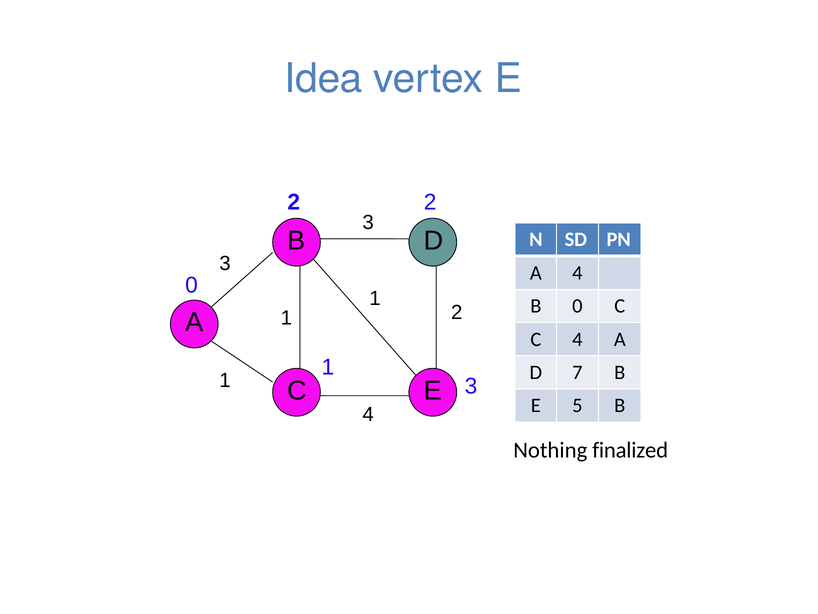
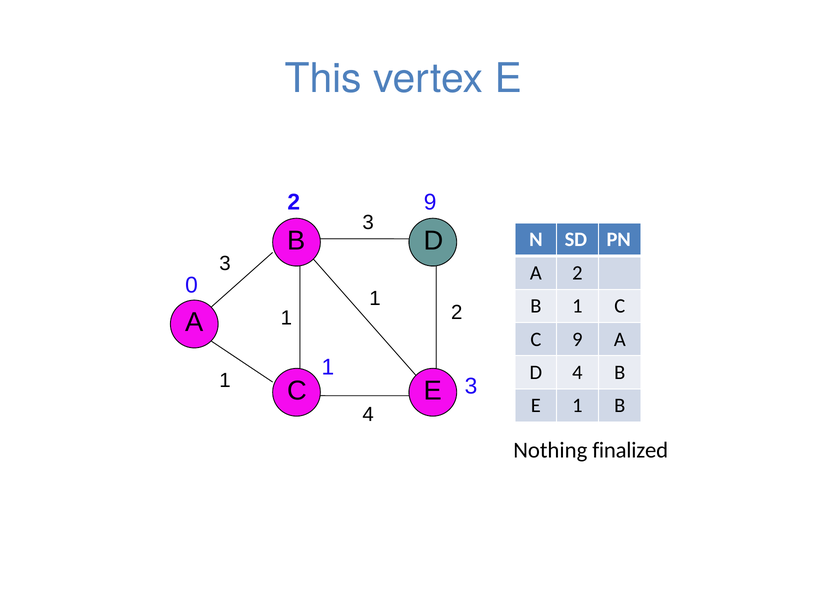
Idea: Idea -> This (323, 79)
2 2: 2 -> 9 (430, 202)
A 4: 4 -> 2 (577, 273)
B 0: 0 -> 1 (577, 306)
C 4: 4 -> 9 (577, 339)
D 7: 7 -> 4 (577, 372)
E 5: 5 -> 1 (577, 405)
